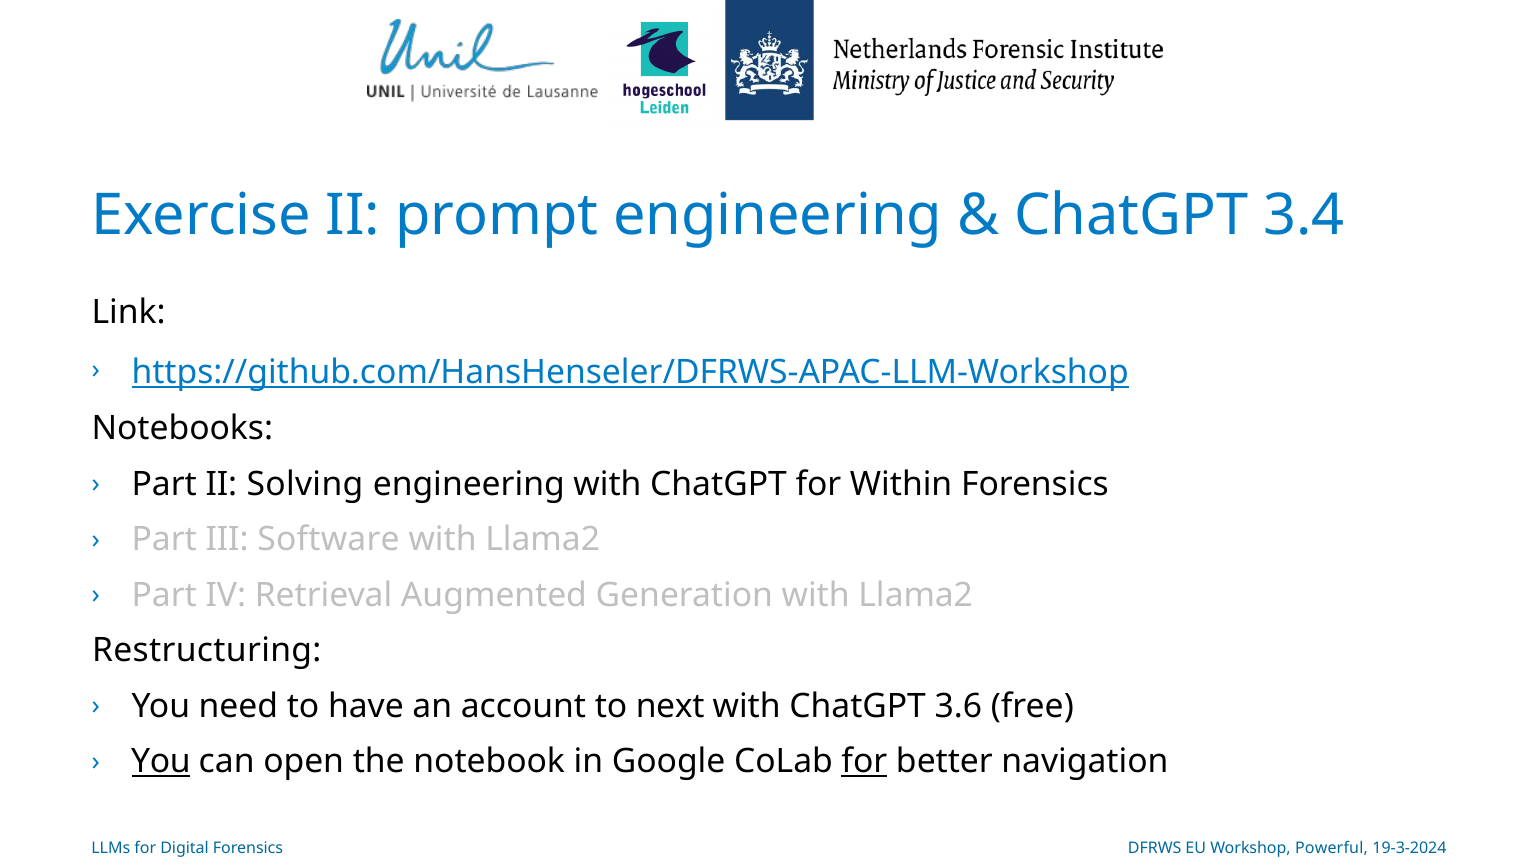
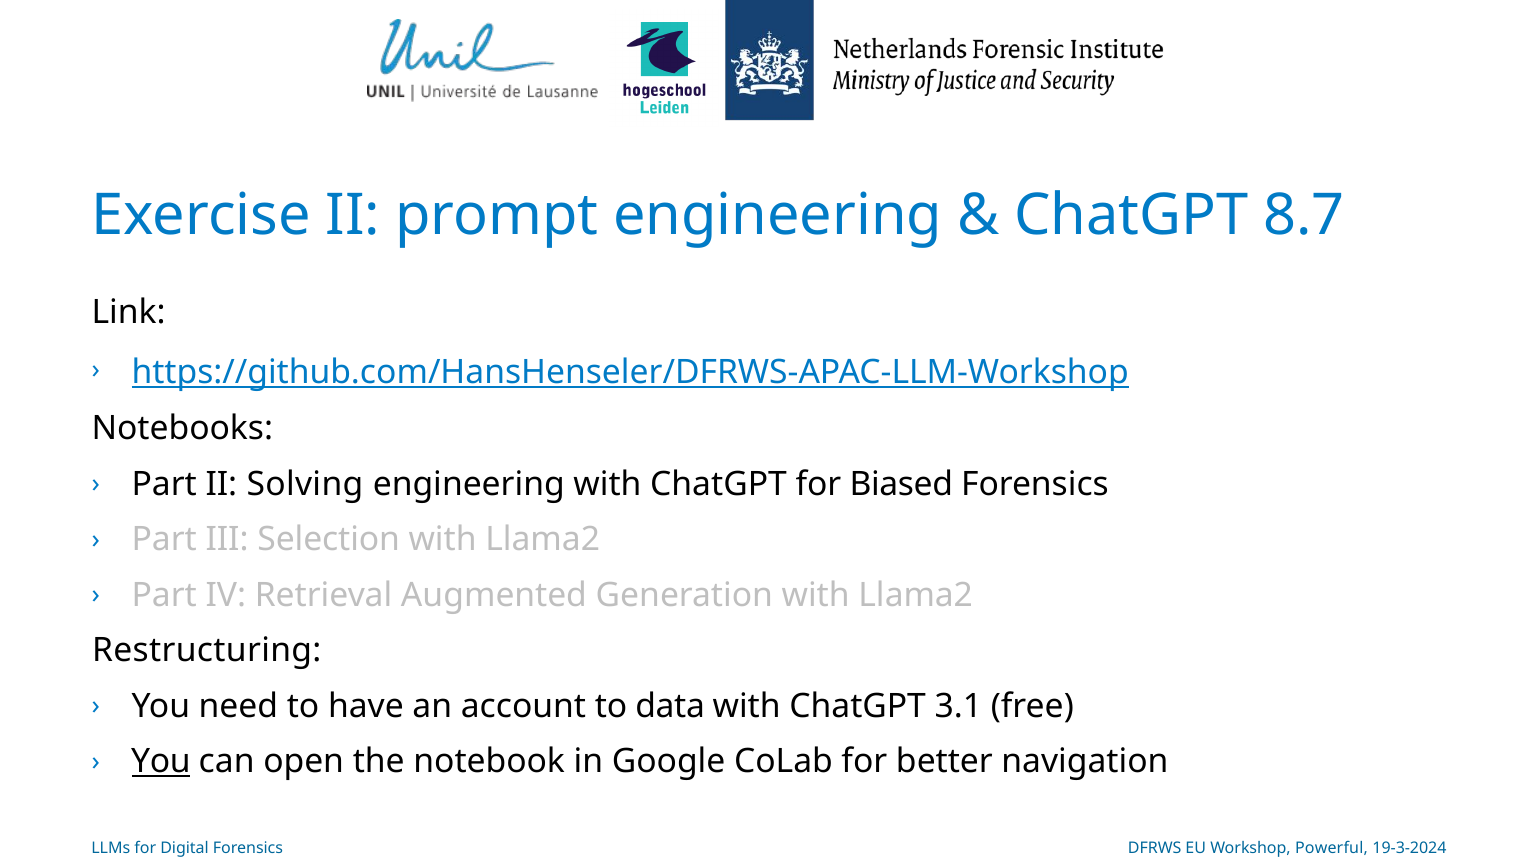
3.4: 3.4 -> 8.7 (1304, 215)
Within: Within -> Biased (901, 484)
Software: Software -> Selection (329, 540)
next: next -> data (670, 706)
3.6: 3.6 -> 3.1 (958, 706)
for underline: present -> none (864, 762)
